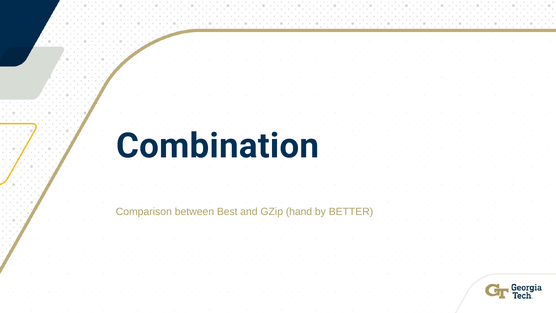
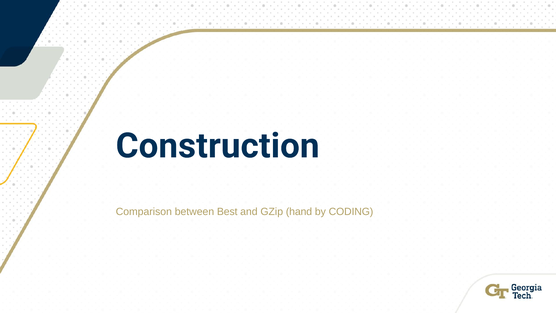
Combination: Combination -> Construction (218, 146)
BETTER: BETTER -> CODING (351, 212)
